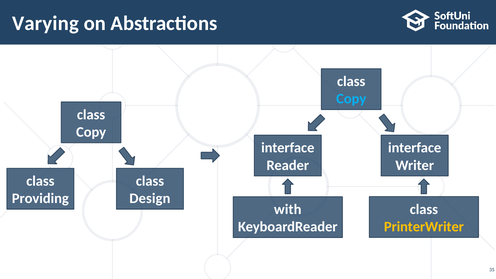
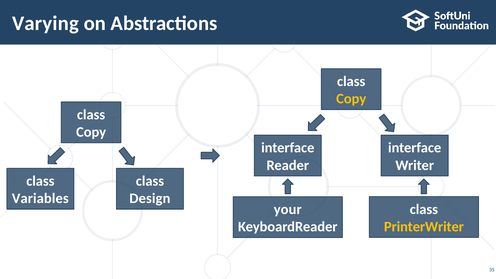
Copy colour: light blue -> yellow (351, 99)
Providing: Providing -> Variables (40, 198)
with: with -> your (288, 209)
